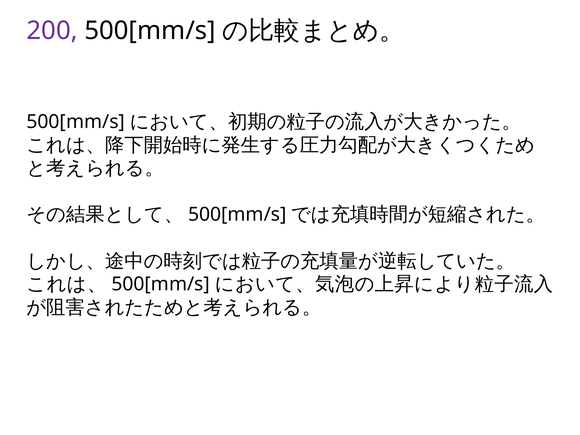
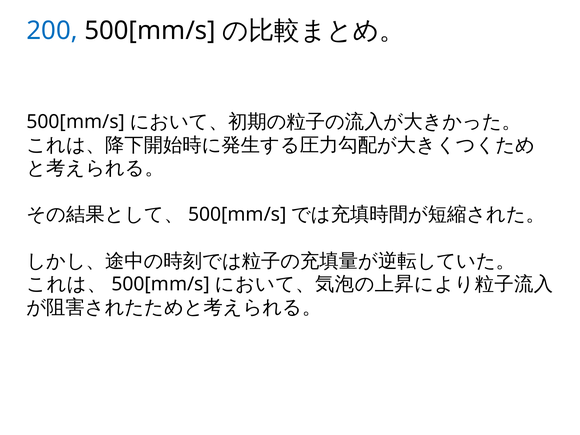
200 colour: purple -> blue (52, 31)
